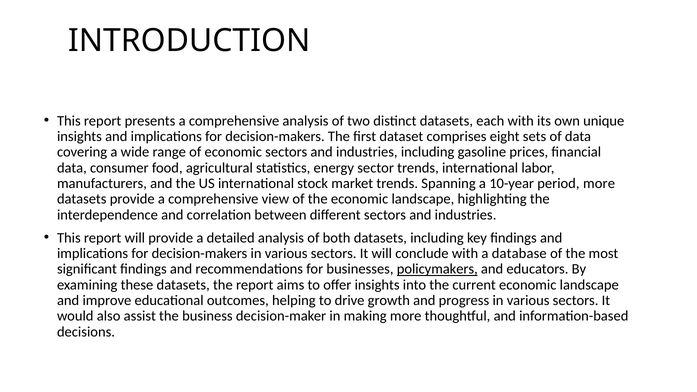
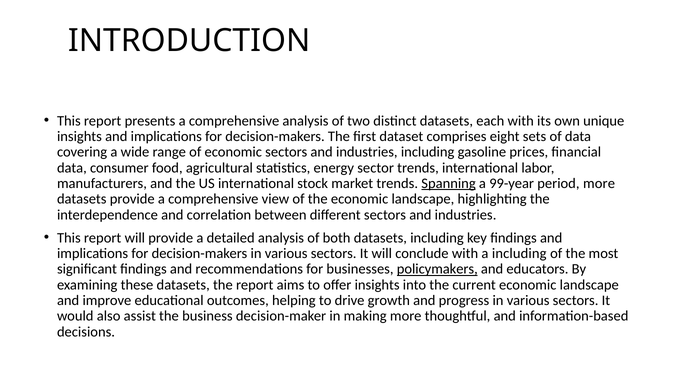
Spanning underline: none -> present (449, 183)
10-year: 10-year -> 99-year (512, 183)
a database: database -> including (519, 253)
